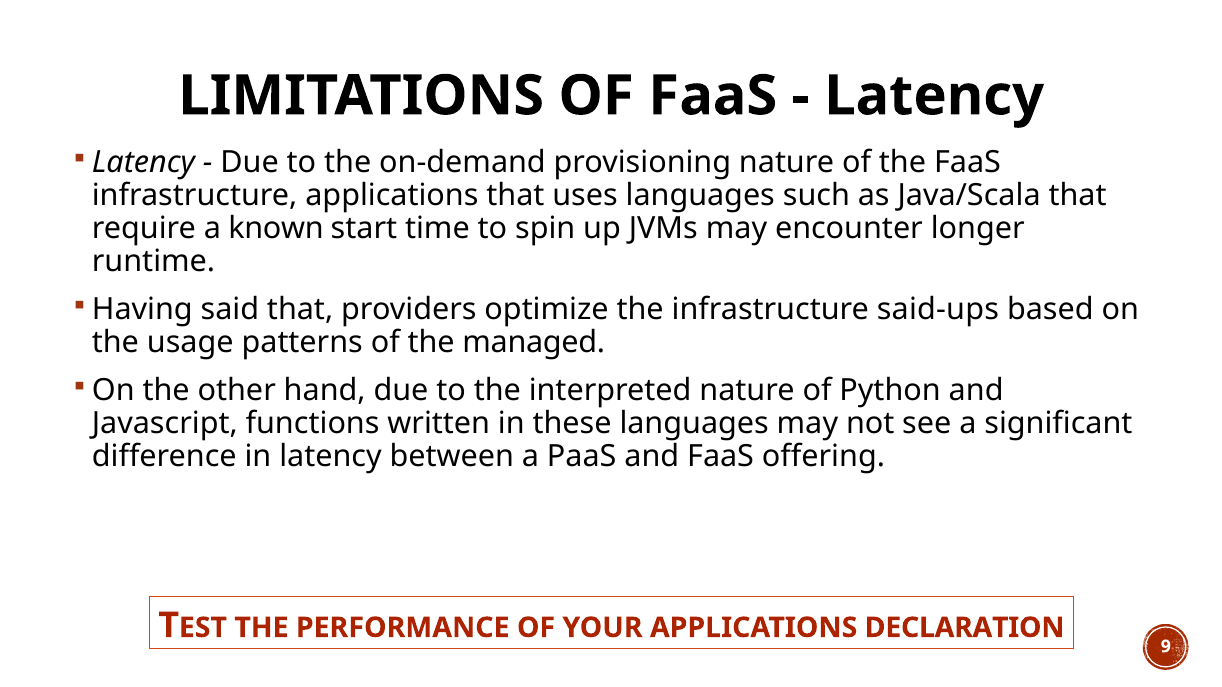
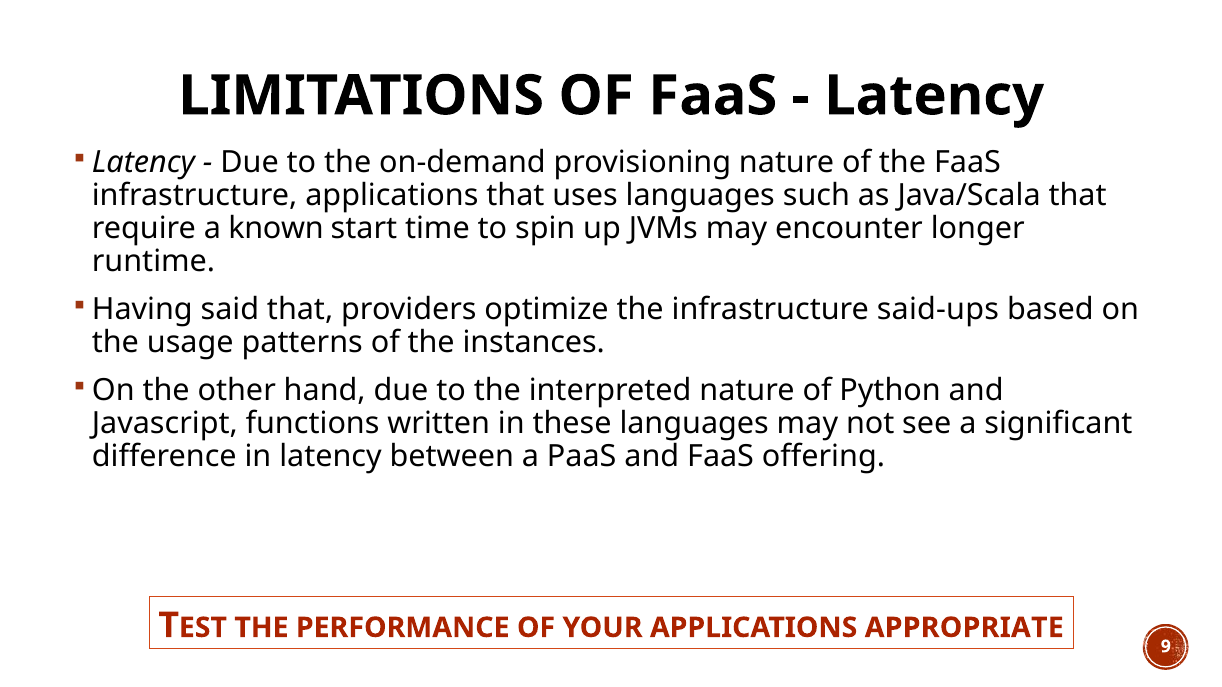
managed: managed -> instances (534, 343)
DECLARATION: DECLARATION -> APPROPRIATE (964, 628)
